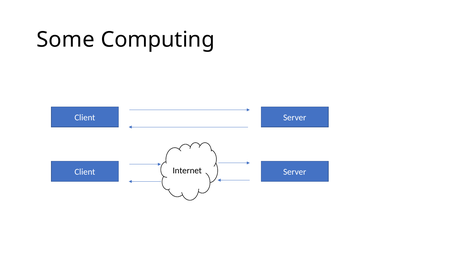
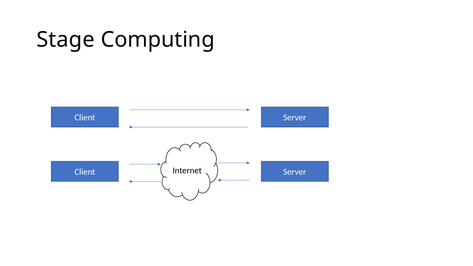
Some: Some -> Stage (65, 40)
